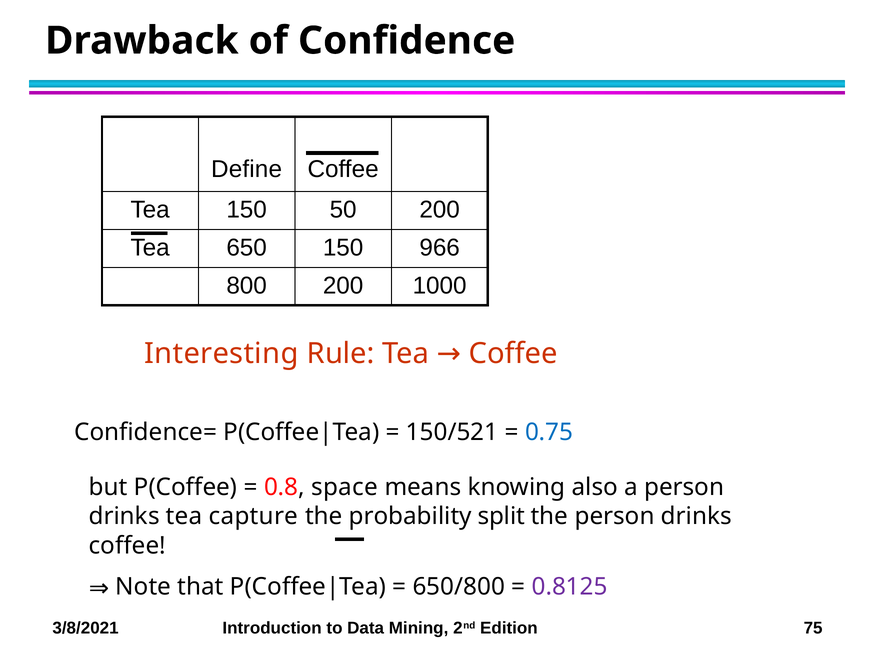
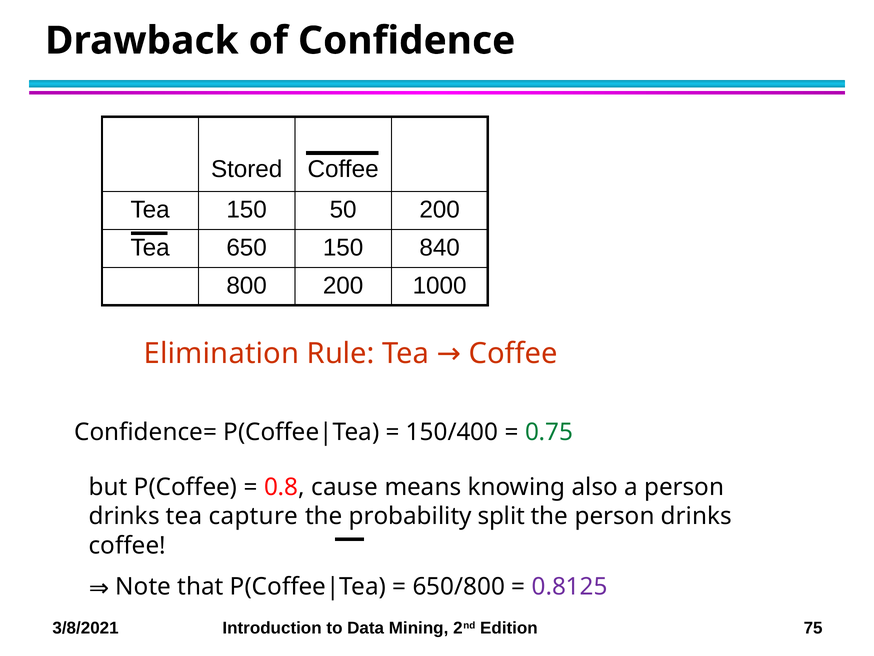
Define: Define -> Stored (247, 169)
966: 966 -> 840 (440, 248)
Interesting: Interesting -> Elimination (221, 353)
150/521: 150/521 -> 150/400 (452, 432)
0.75 colour: blue -> green (549, 432)
space: space -> cause (345, 487)
